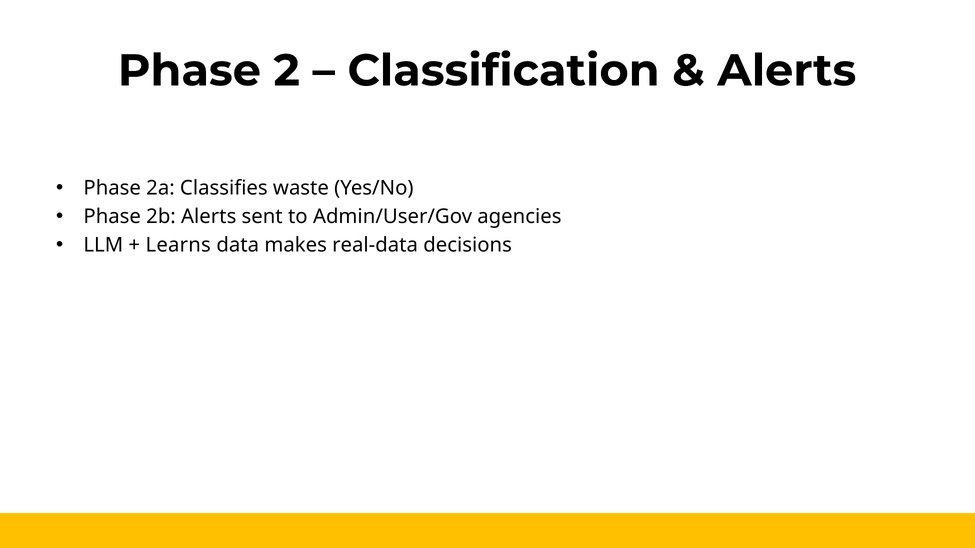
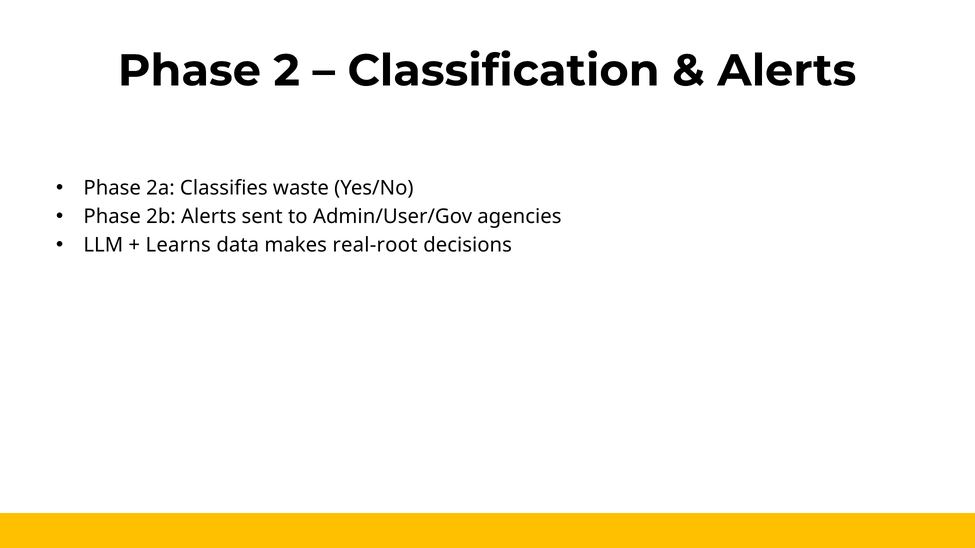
real-data: real-data -> real-root (375, 245)
